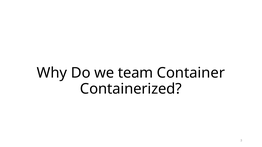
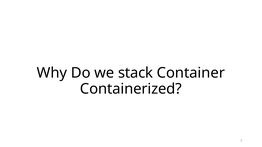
team: team -> stack (136, 73)
